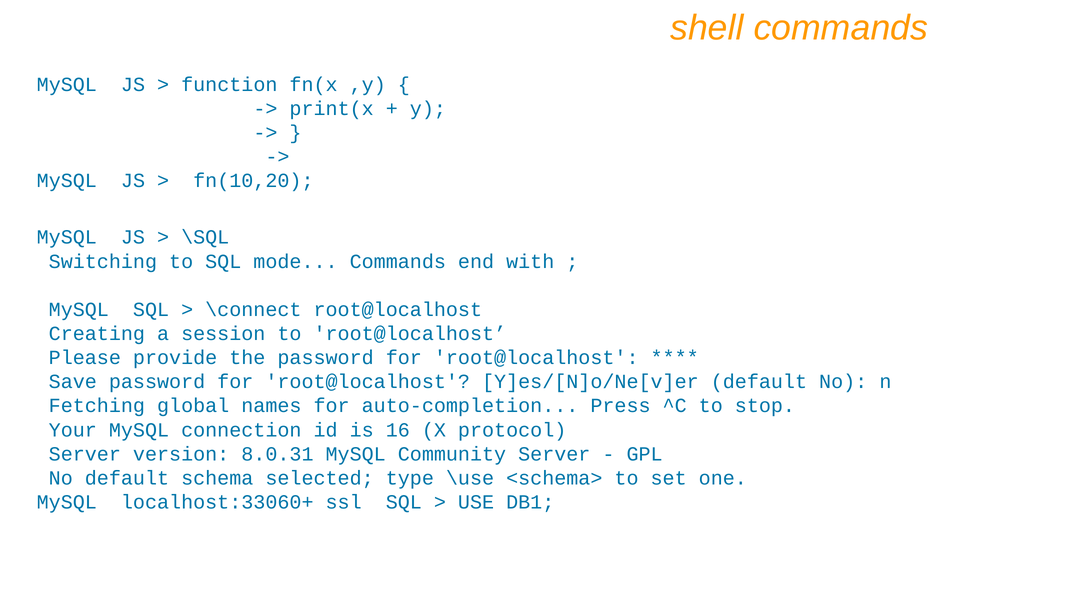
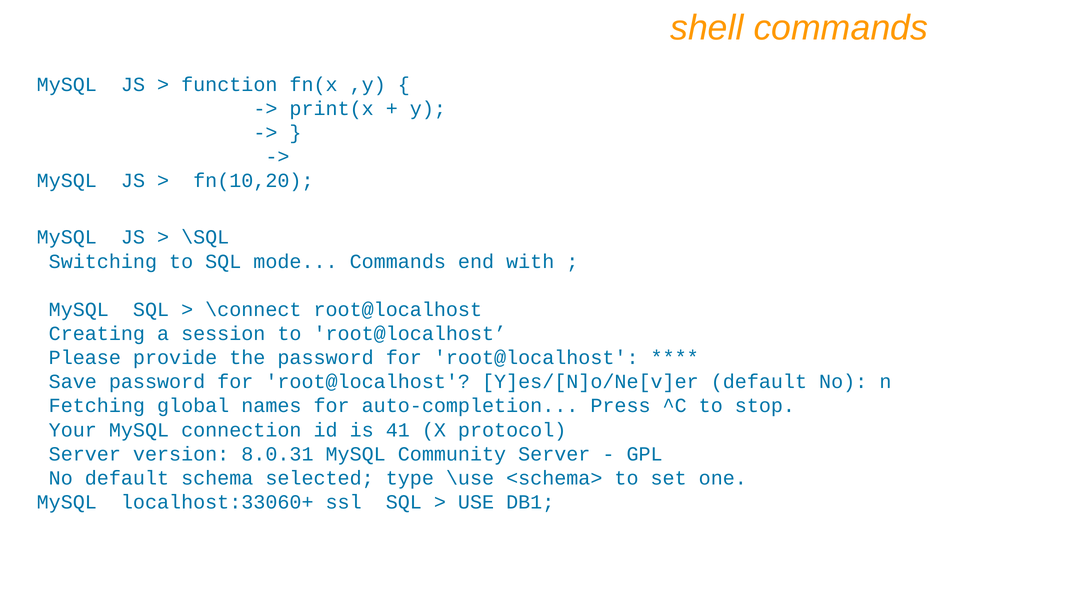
16: 16 -> 41 (398, 430)
